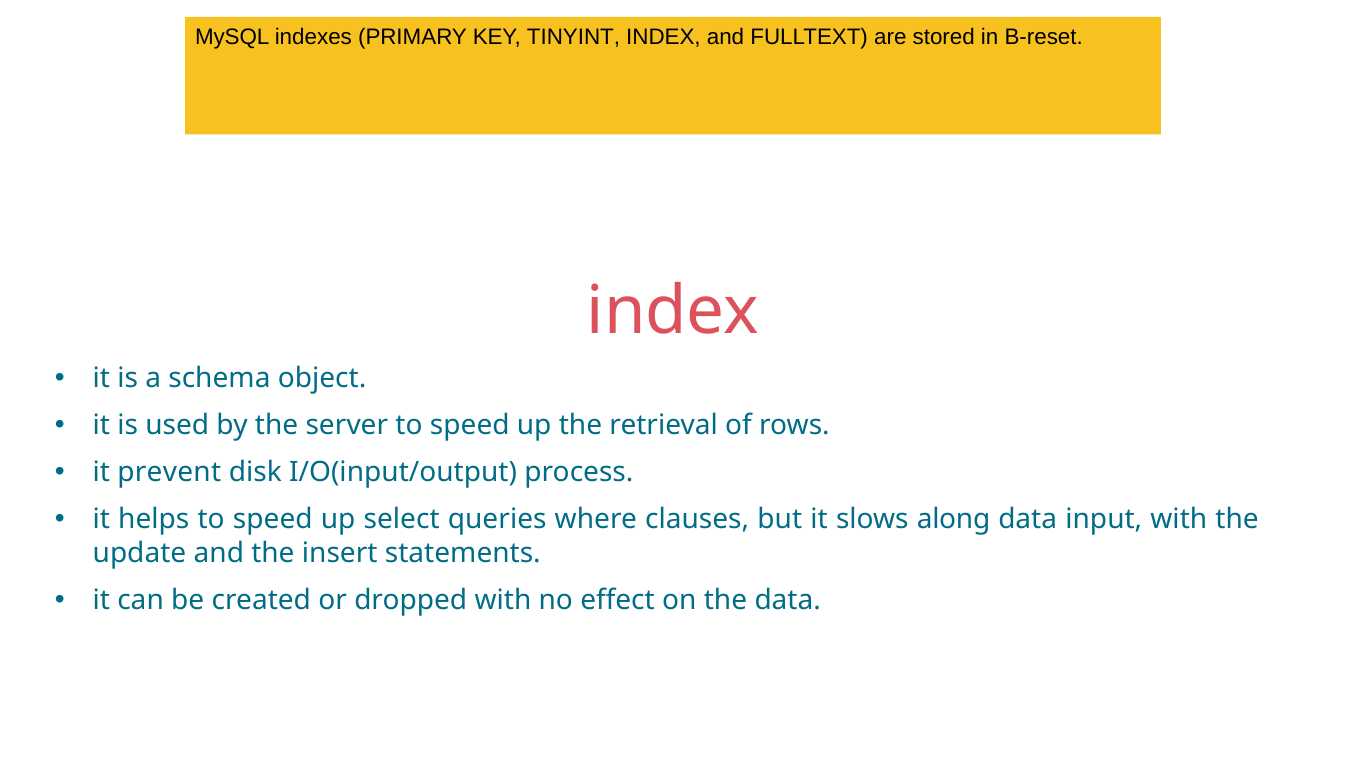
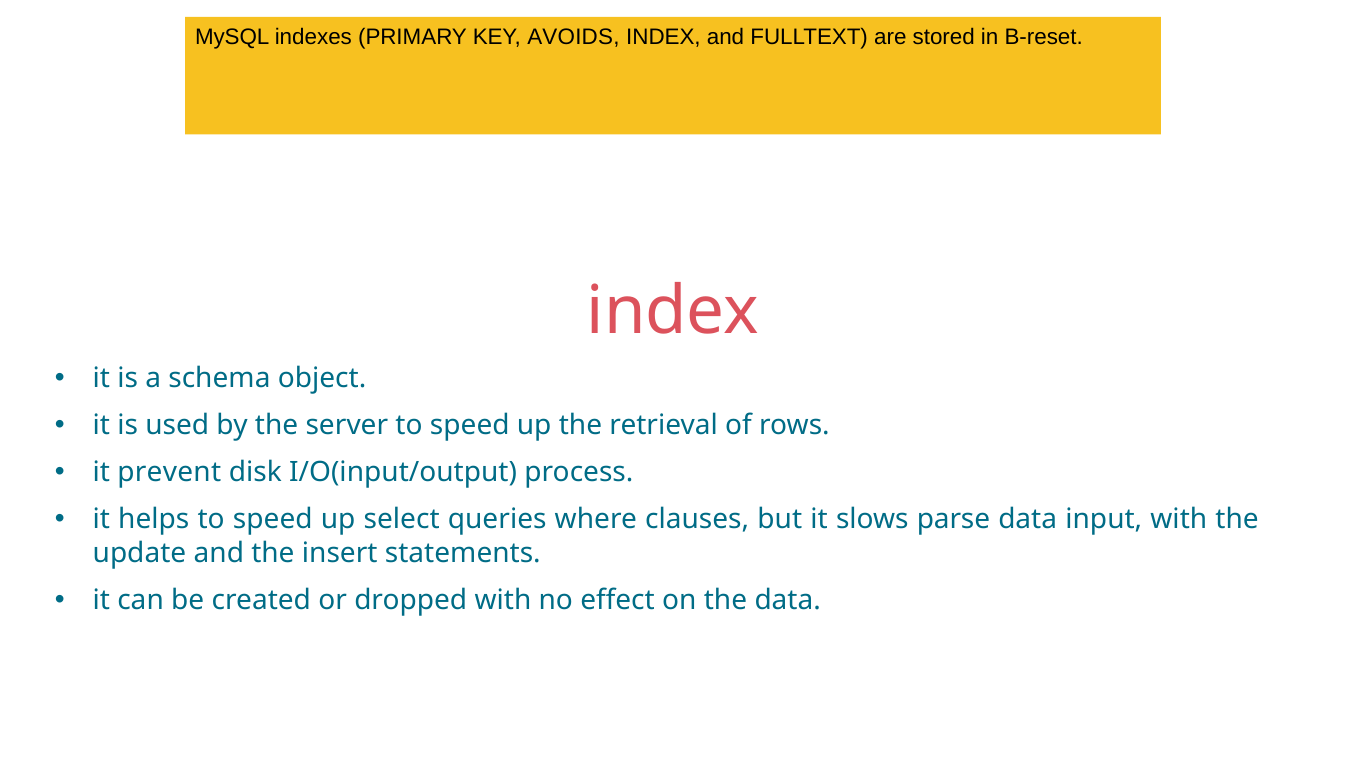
TINYINT: TINYINT -> AVOIDS (573, 37)
along: along -> parse (953, 520)
